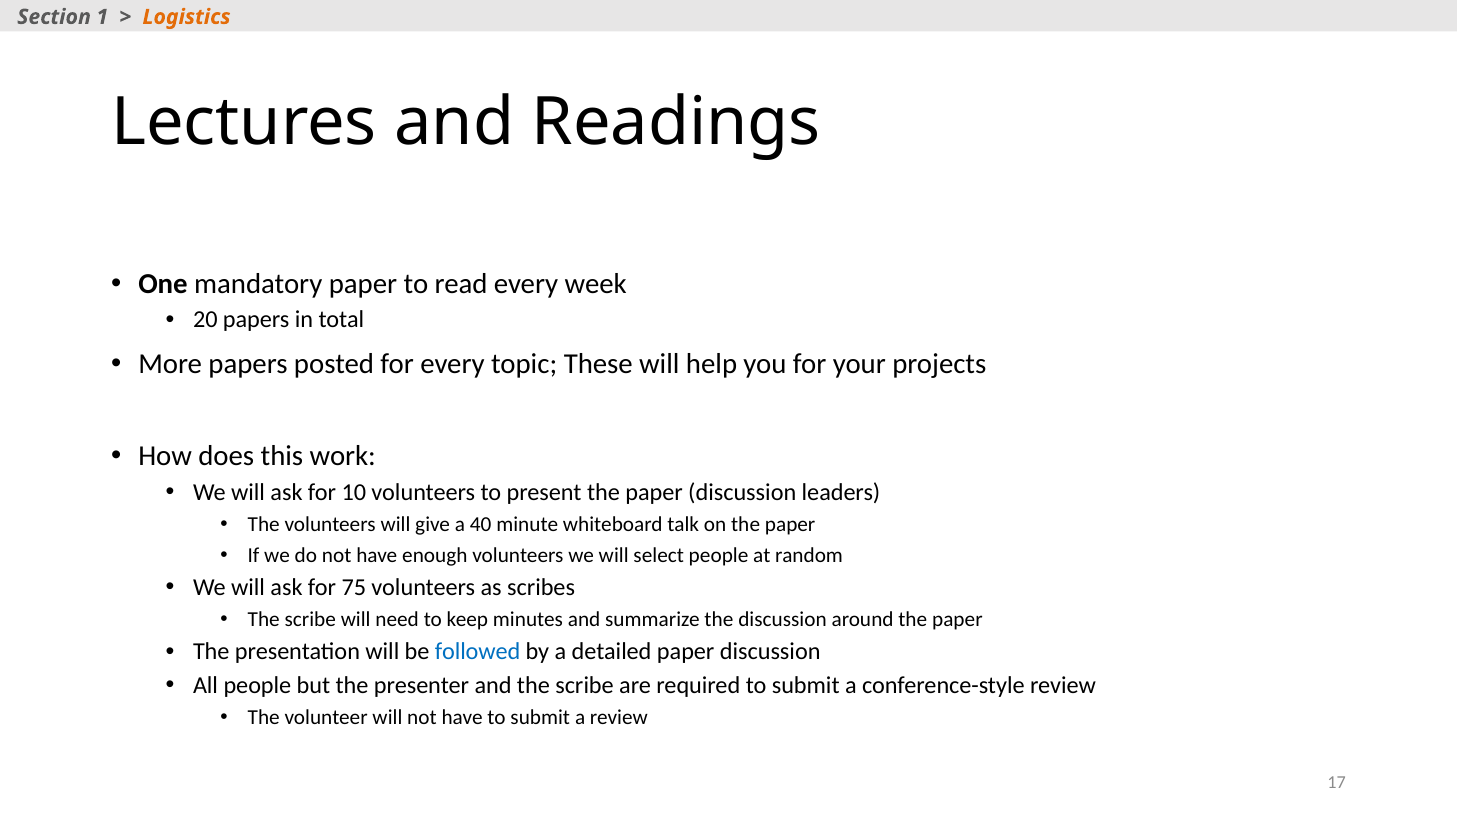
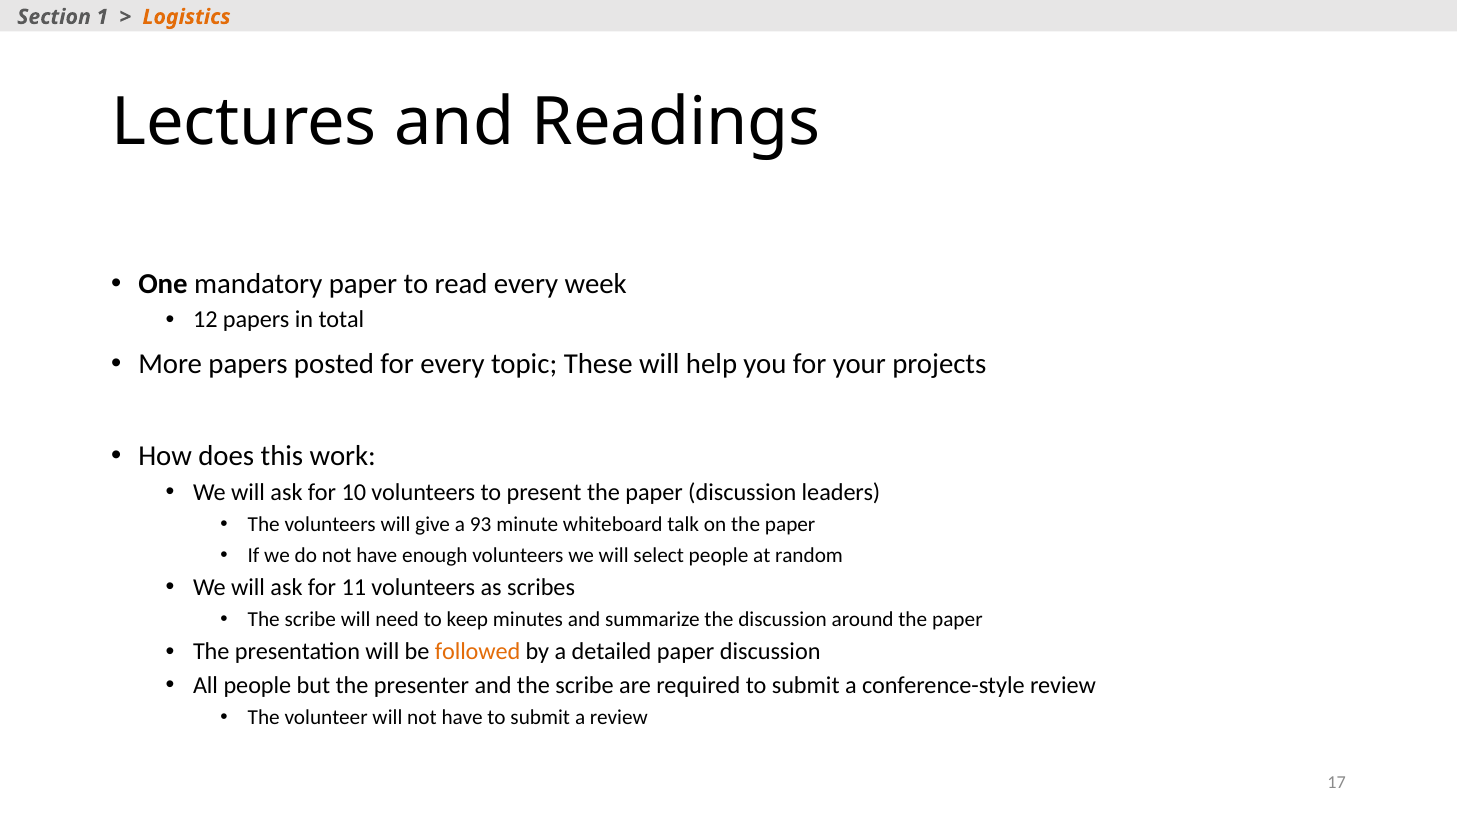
20: 20 -> 12 (205, 320)
40: 40 -> 93 (481, 525)
75: 75 -> 11 (354, 587)
followed colour: blue -> orange (478, 652)
